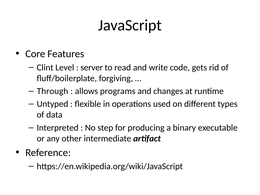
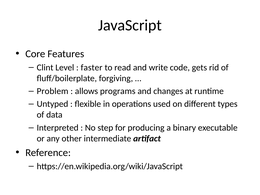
server: server -> faster (92, 67)
Through: Through -> Problem (53, 91)
